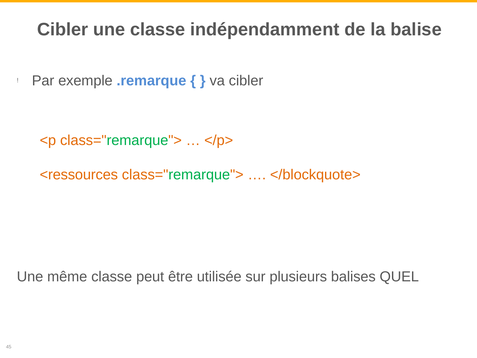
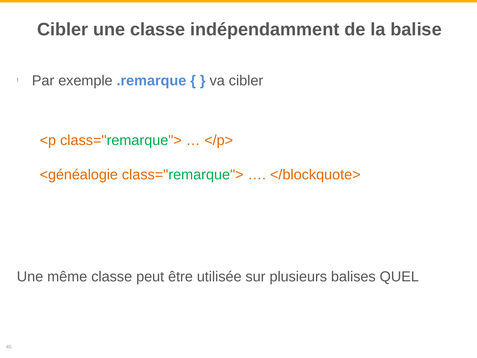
<ressources: <ressources -> <généalogie (79, 175)
